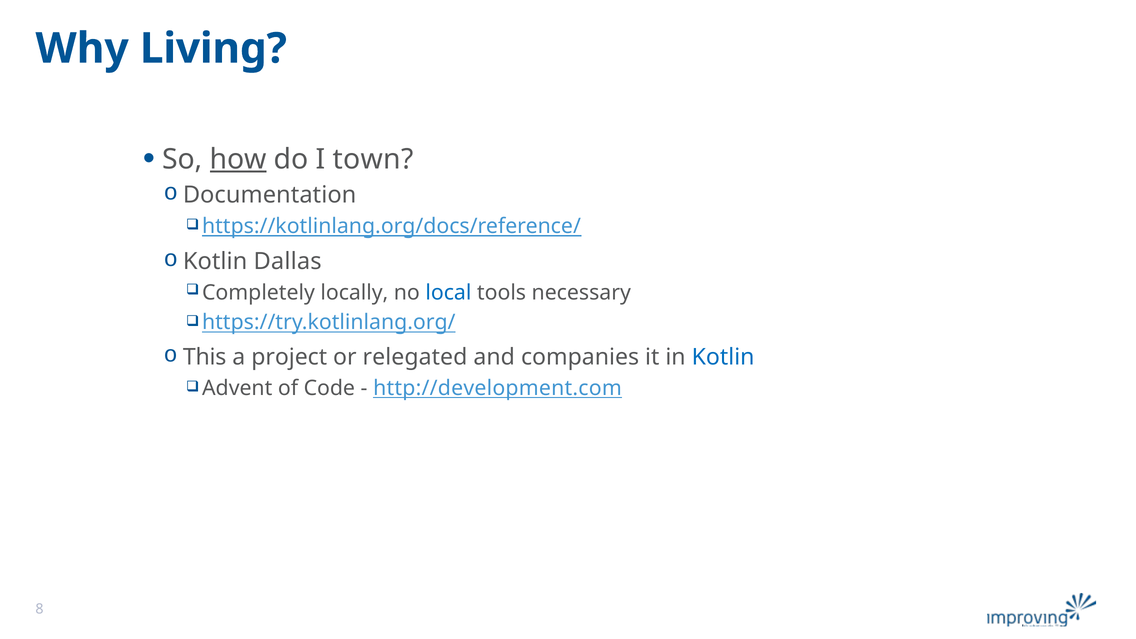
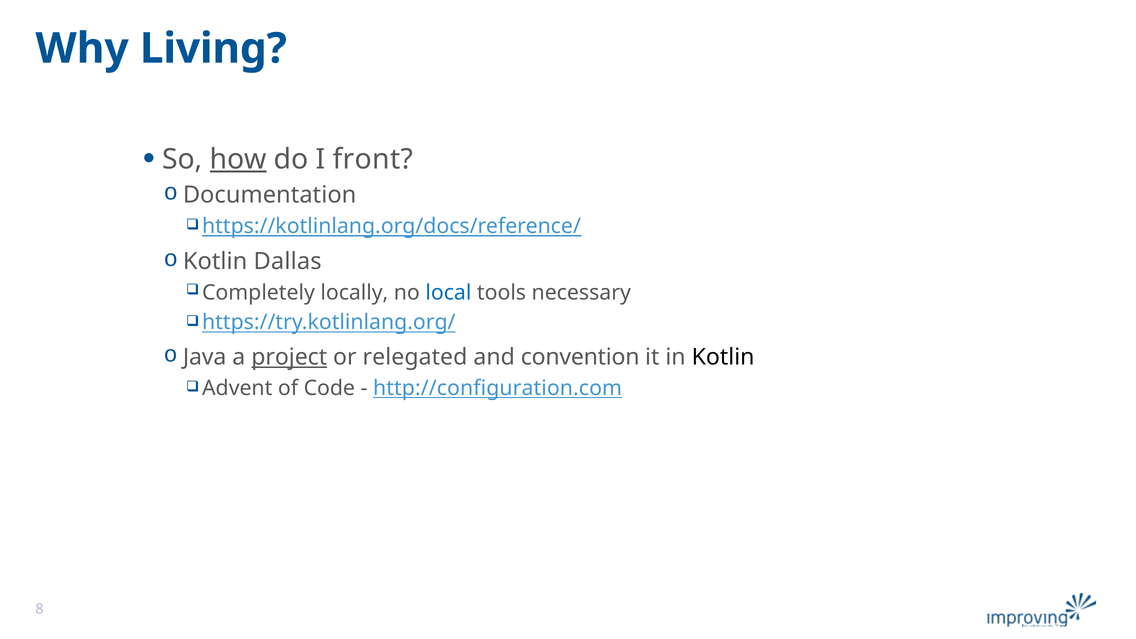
town: town -> front (373, 159)
This: This -> Java (205, 357)
project underline: none -> present (289, 357)
companies: companies -> convention (580, 357)
Kotlin colour: blue -> black (723, 357)
http://development.com: http://development.com -> http://configuration.com (498, 388)
